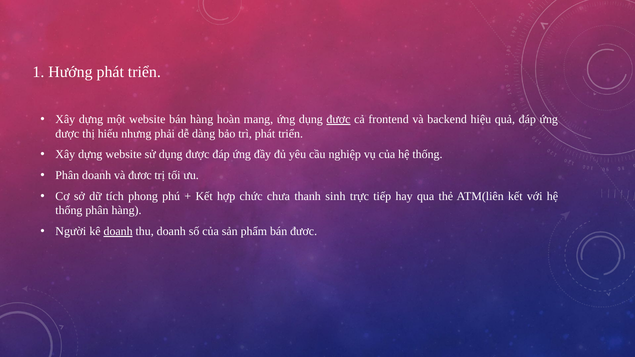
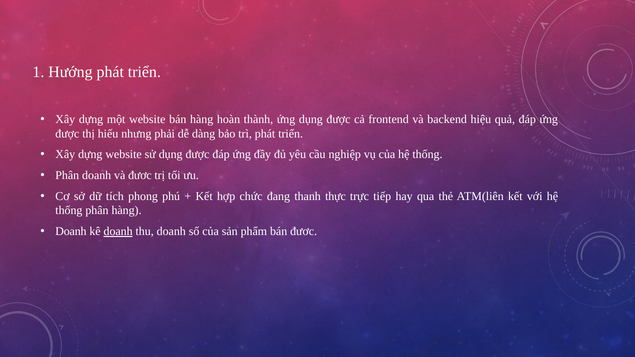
mang: mang -> thành (258, 119)
được underline: present -> none (338, 119)
chưa: chưa -> đang (278, 196)
sinh: sinh -> thực (335, 196)
Người: Người -> Doanh (71, 232)
